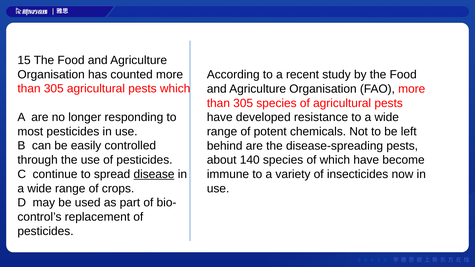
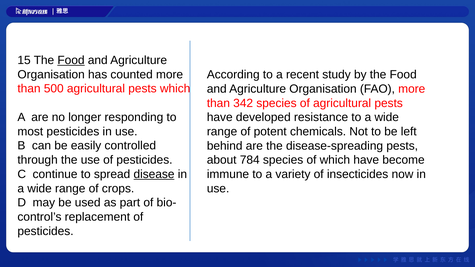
Food underline: none -> present (71, 60)
305: 305 -> 500 (54, 89)
305: 305 -> 342 (243, 103)
140: 140 -> 784 (250, 160)
